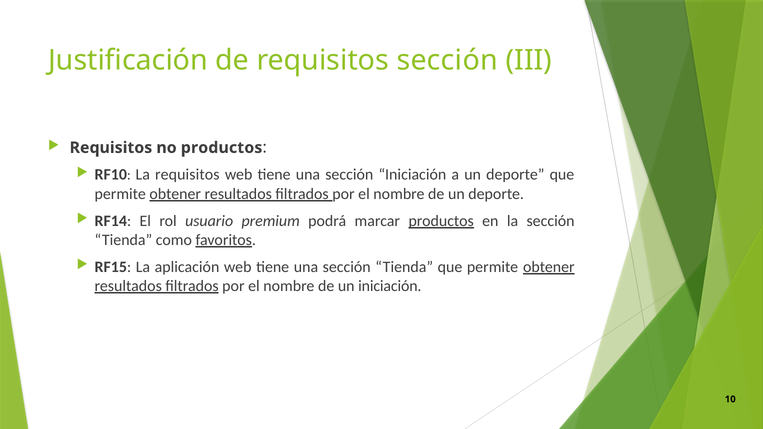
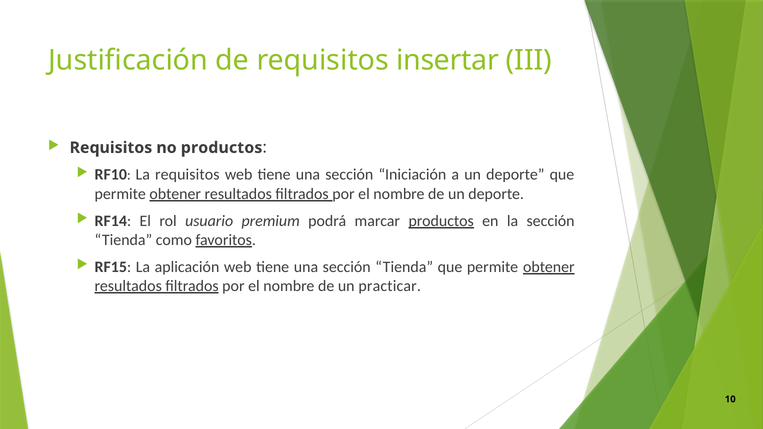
requisitos sección: sección -> insertar (448, 60)
un iniciación: iniciación -> practicar (390, 286)
